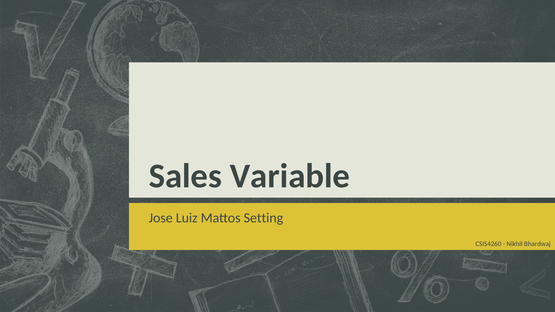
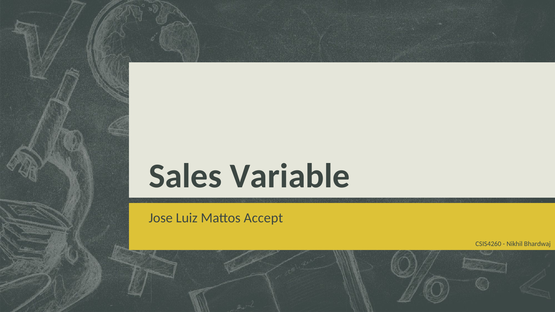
Setting: Setting -> Accept (263, 218)
